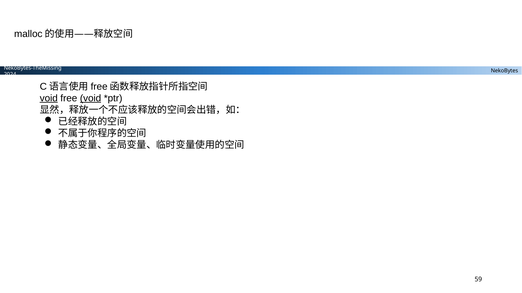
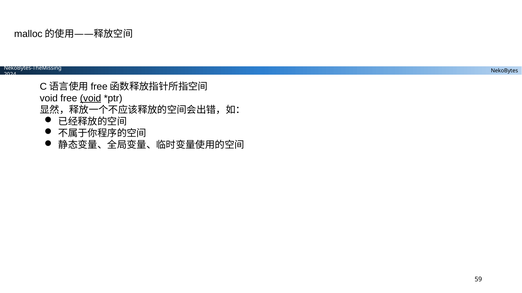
void underline: present -> none (49, 98)
